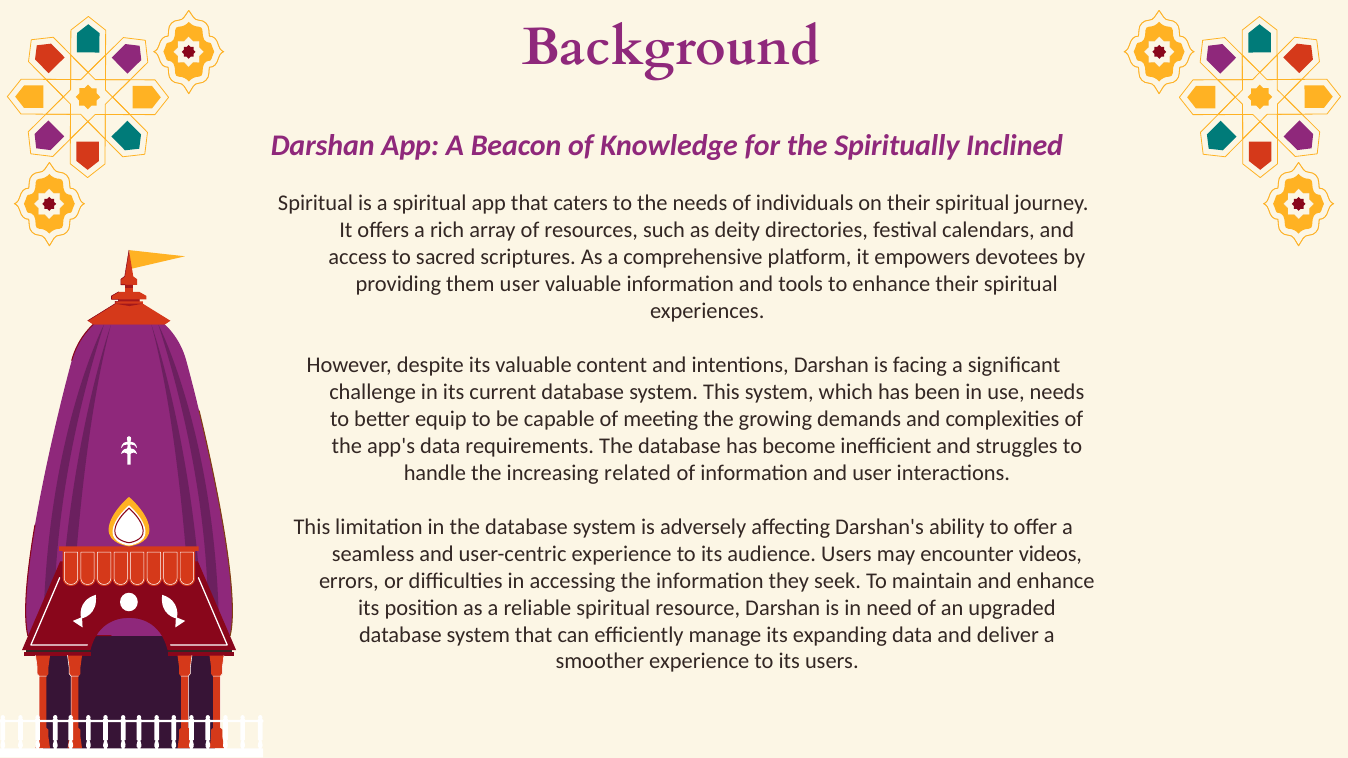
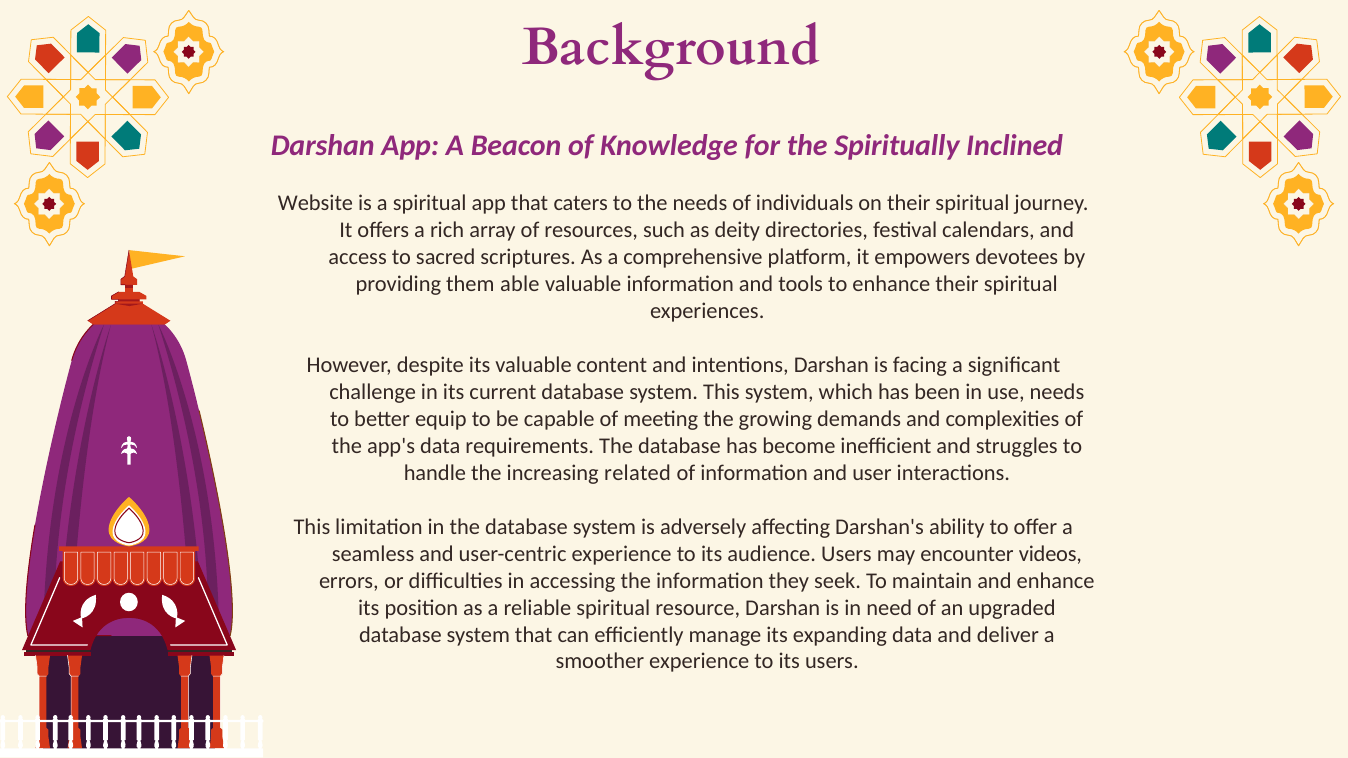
Spiritual: Spiritual -> Website (316, 203)
them user: user -> able (520, 284)
